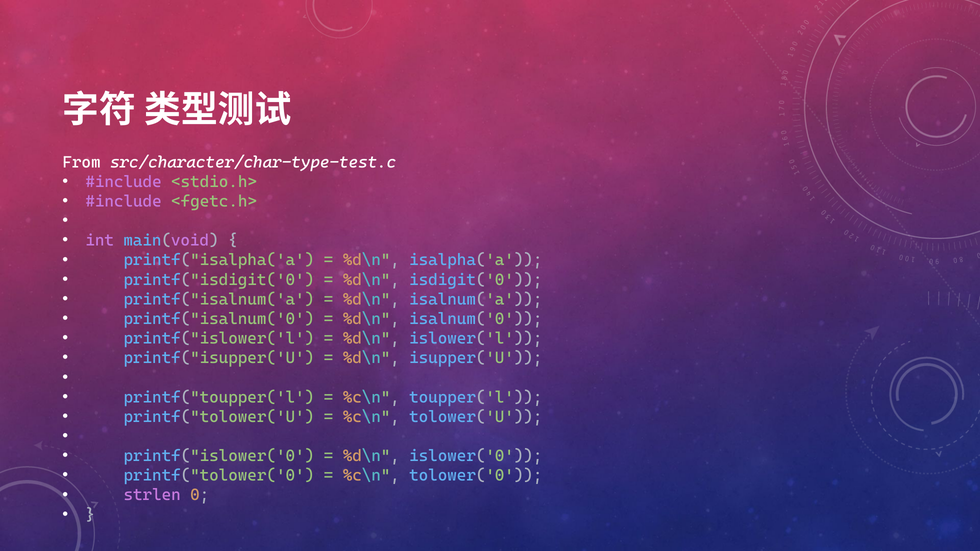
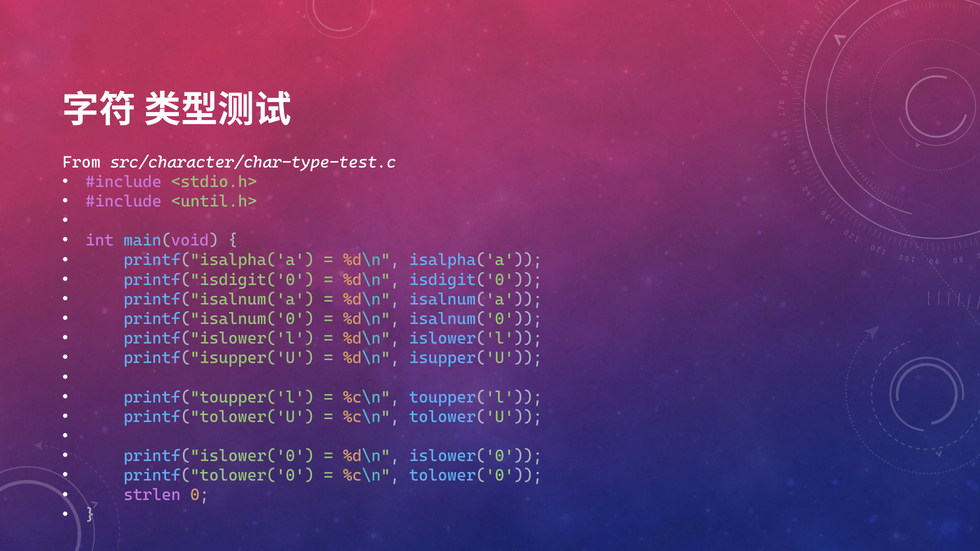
<fgetc.h>: <fgetc.h> -> <until.h> (214, 201)
